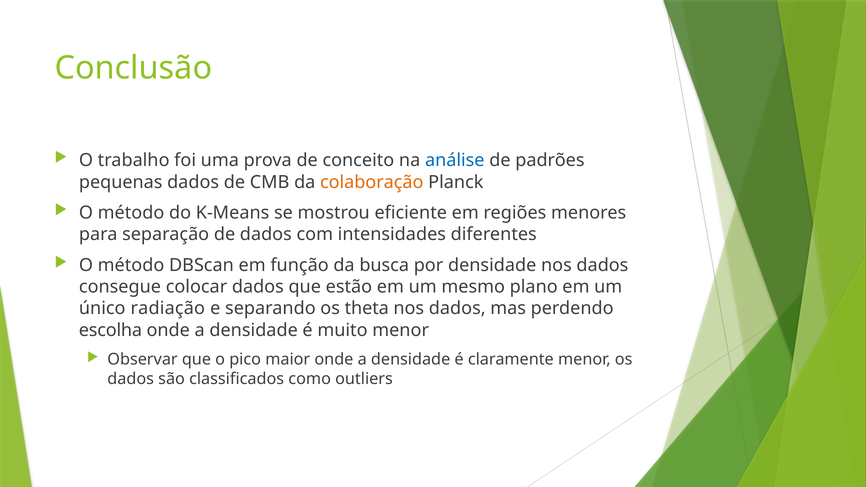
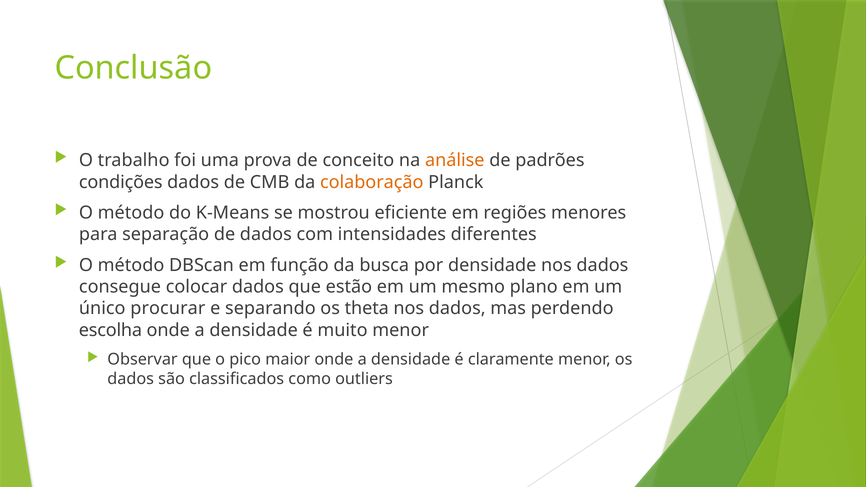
análise colour: blue -> orange (455, 160)
pequenas: pequenas -> condições (121, 182)
radiação: radiação -> procurar (168, 309)
